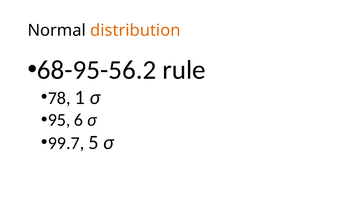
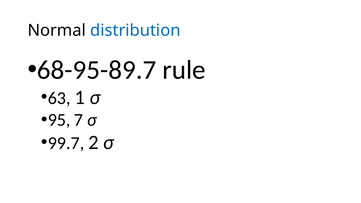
distribution colour: orange -> blue (135, 30)
68-95-56.2: 68-95-56.2 -> 68-95-89.7 (97, 70)
78: 78 -> 63 (59, 98)
6: 6 -> 7 (79, 120)
5: 5 -> 2 (94, 143)
